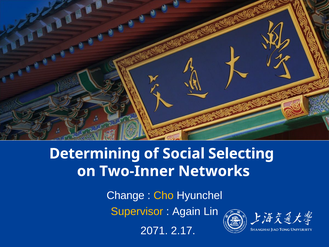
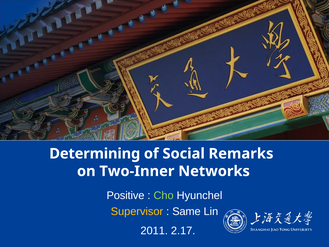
Selecting: Selecting -> Remarks (241, 153)
Change: Change -> Positive (126, 195)
Cho colour: yellow -> light green (164, 195)
Again: Again -> Same (186, 211)
2071: 2071 -> 2011 (154, 231)
